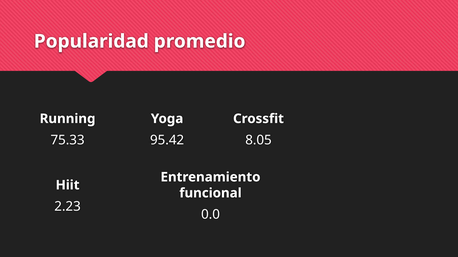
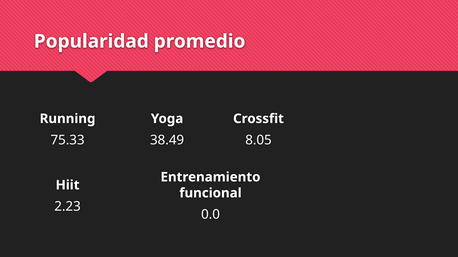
95.42: 95.42 -> 38.49 (167, 141)
